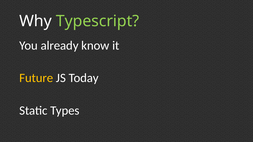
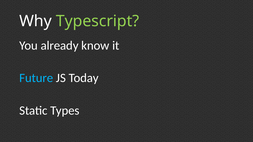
Future colour: yellow -> light blue (36, 78)
